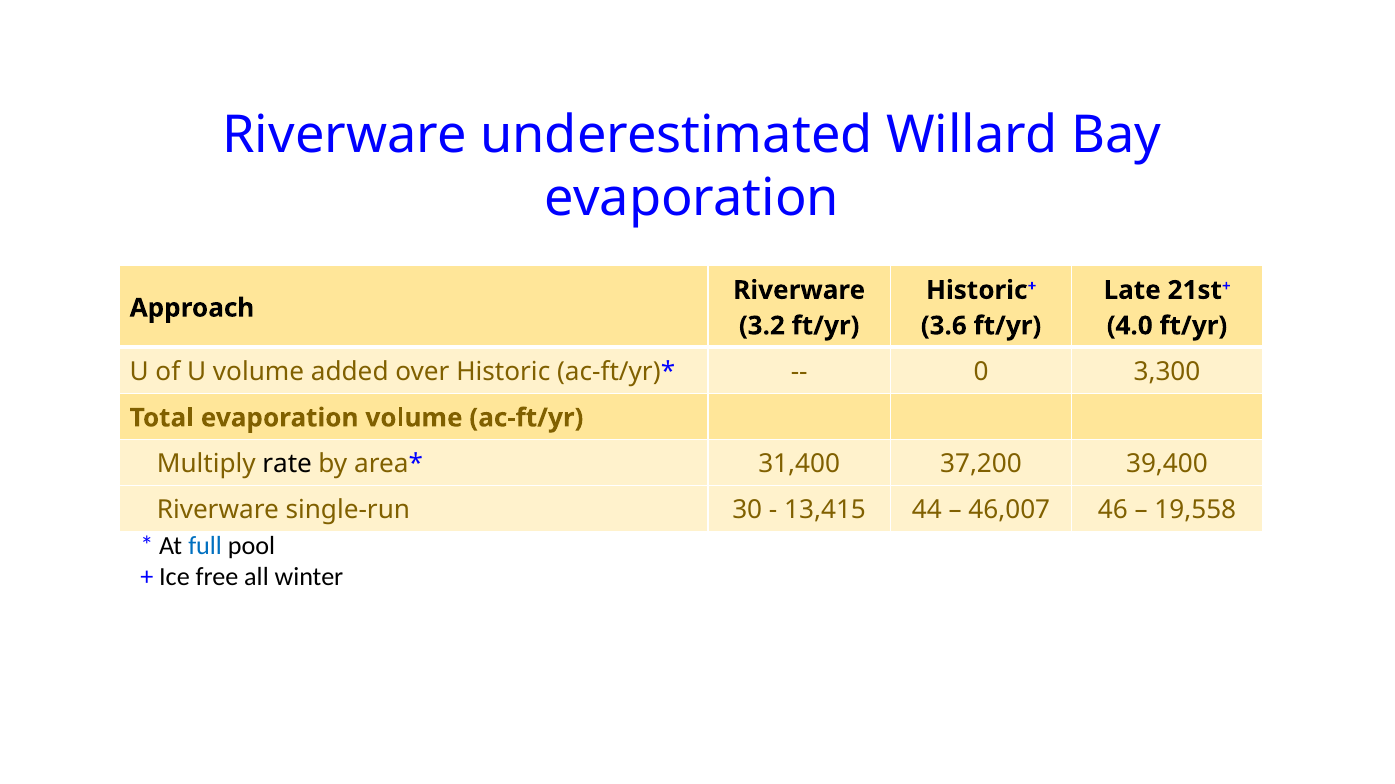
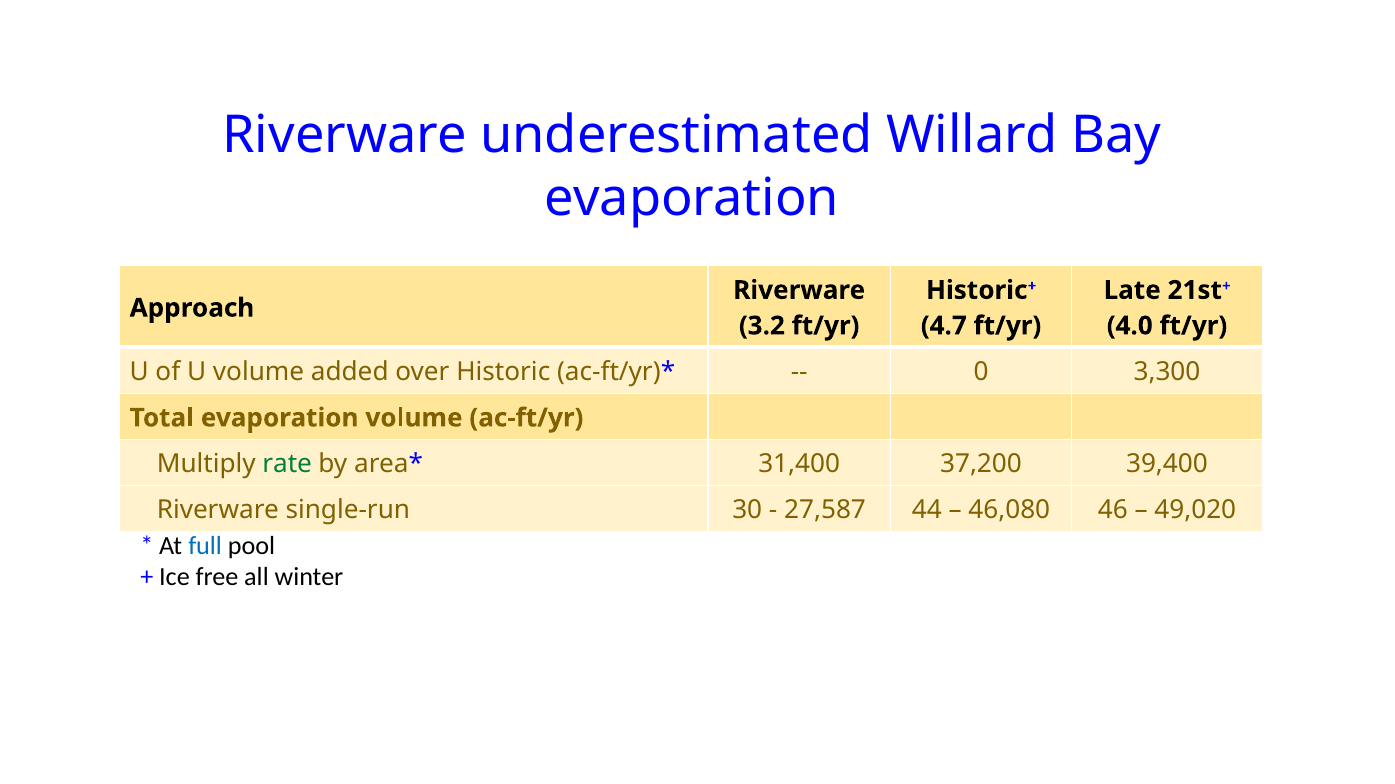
3.6: 3.6 -> 4.7 (944, 326)
rate colour: black -> green (287, 464)
13,415: 13,415 -> 27,587 (825, 510)
46,007: 46,007 -> 46,080 (1009, 510)
19,558: 19,558 -> 49,020 (1195, 510)
